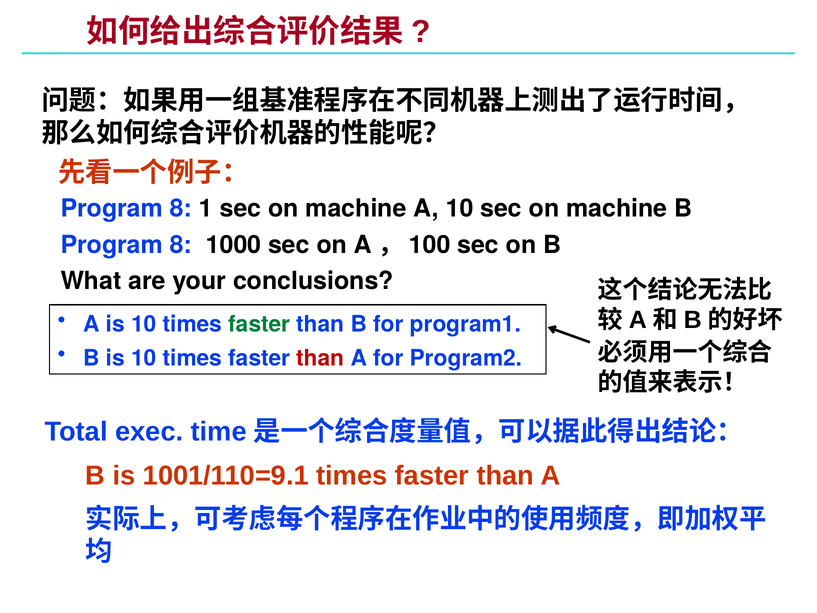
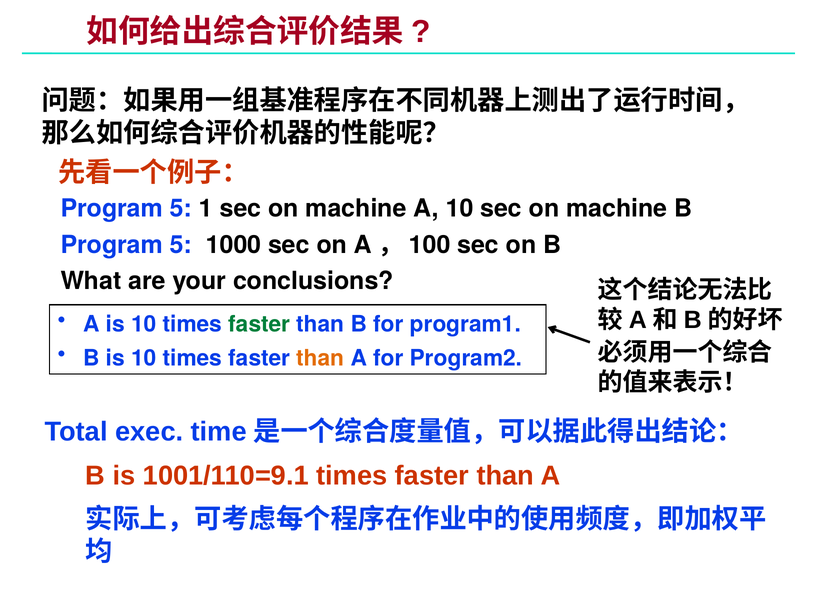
8: 8 -> 5 (181, 209)
8: 8 -> 5 (181, 245)
than colour: red -> orange (320, 358)
